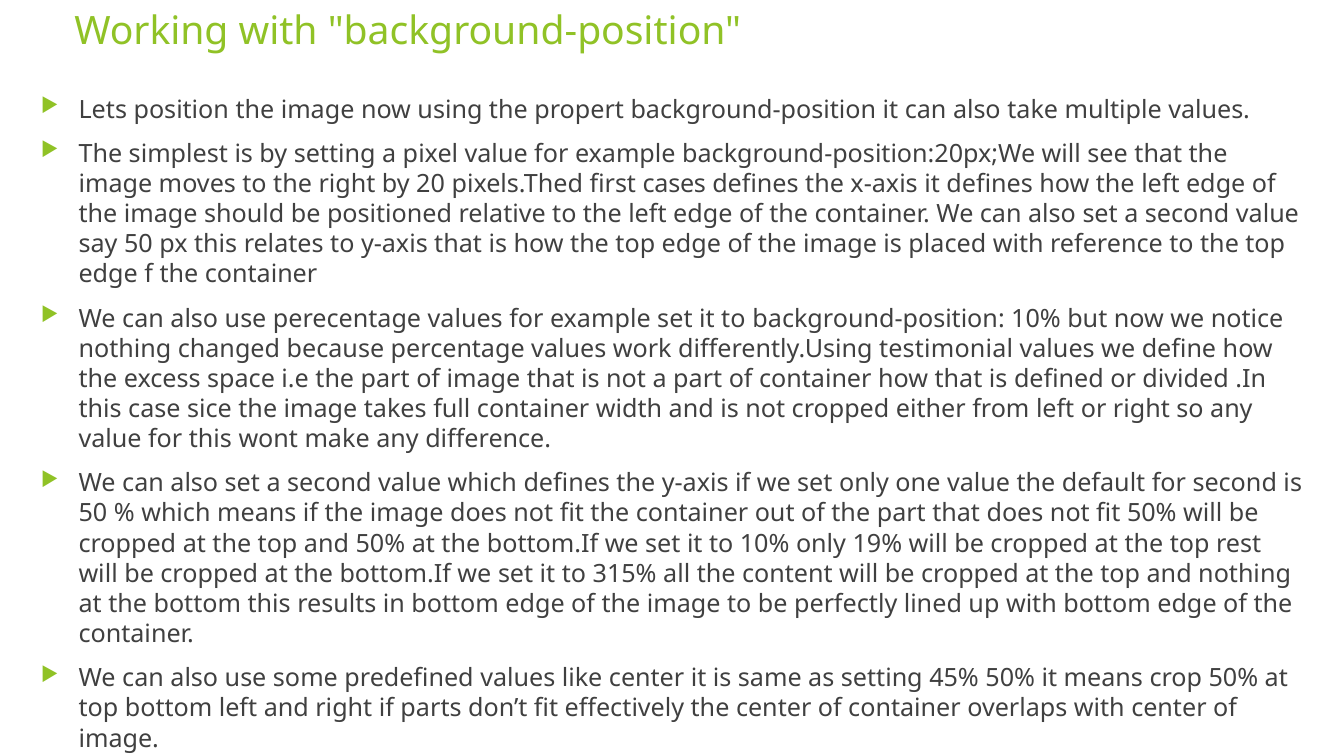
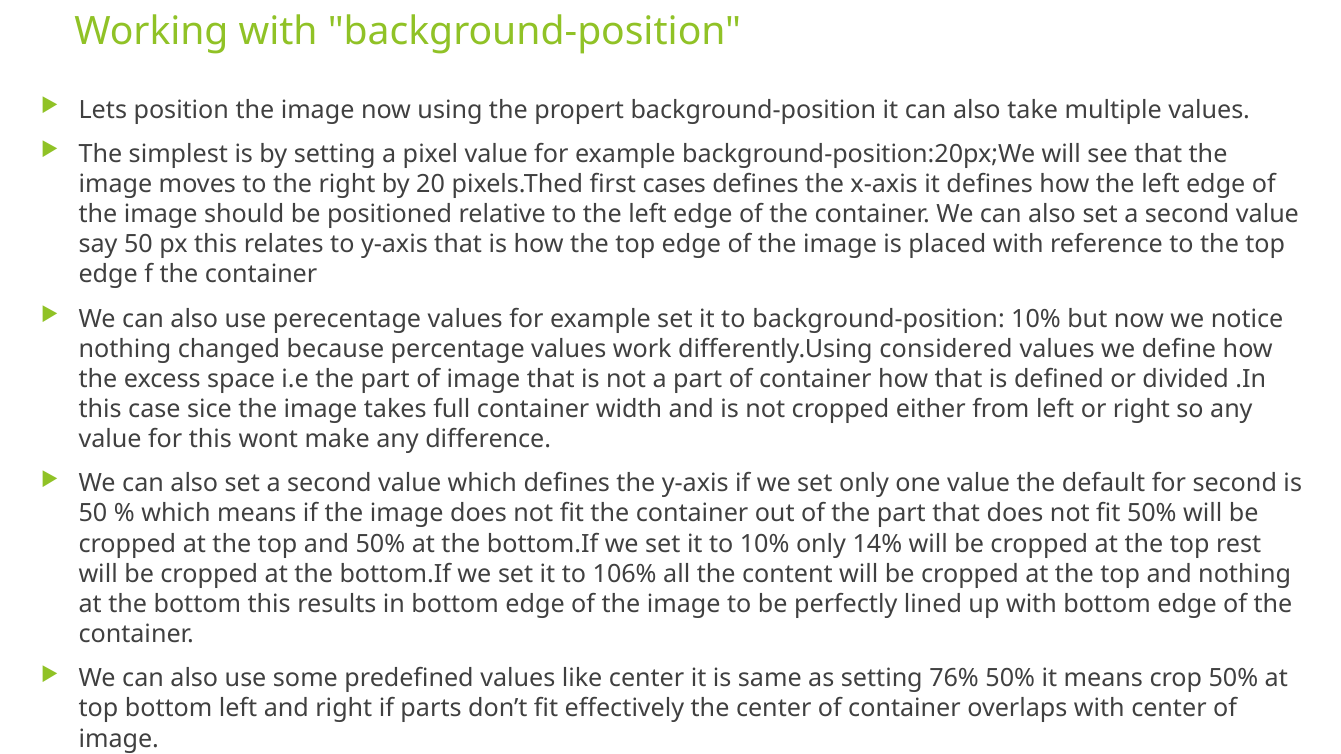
testimonial: testimonial -> considered (946, 349)
19%: 19% -> 14% (877, 544)
315%: 315% -> 106% (625, 574)
45%: 45% -> 76% (954, 679)
